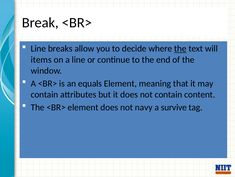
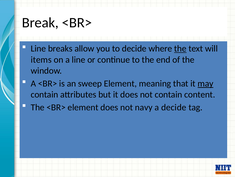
equals: equals -> sweep (90, 83)
may underline: none -> present (205, 83)
a survive: survive -> decide (174, 107)
